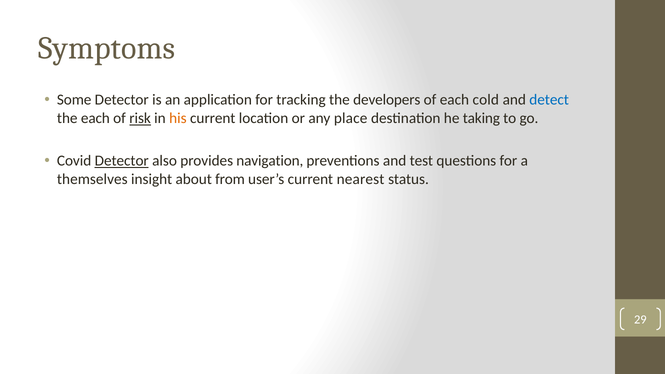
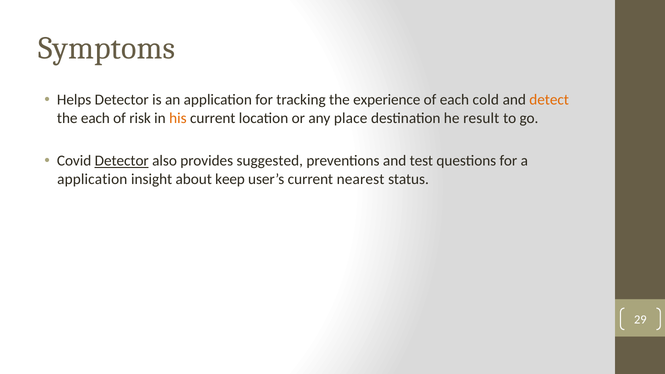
Some: Some -> Helps (74, 100)
developers: developers -> experience (387, 100)
detect colour: blue -> orange (549, 100)
risk underline: present -> none (140, 118)
taking: taking -> result (481, 118)
navigation: navigation -> suggested (270, 161)
themselves: themselves -> application (92, 179)
from: from -> keep (230, 179)
